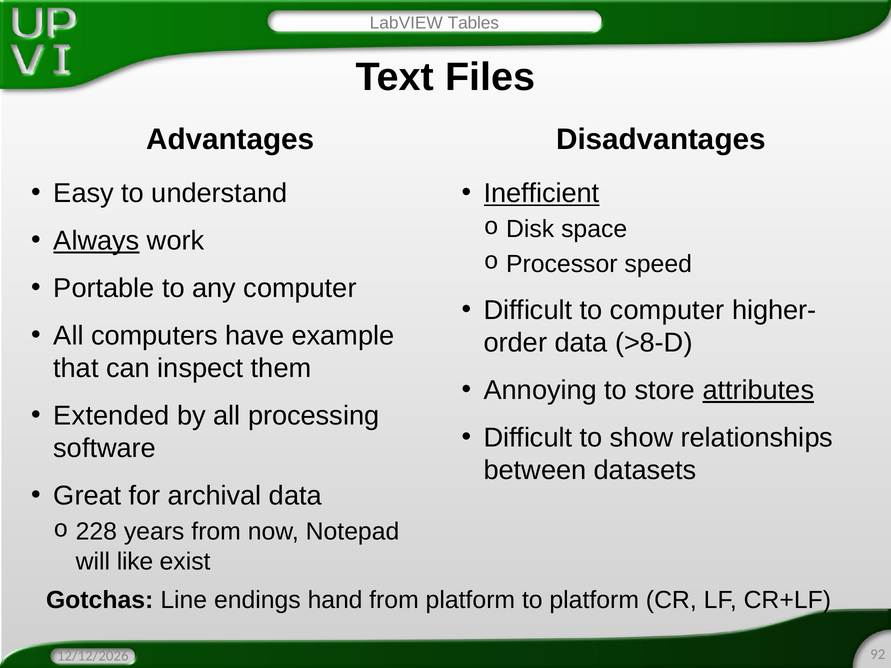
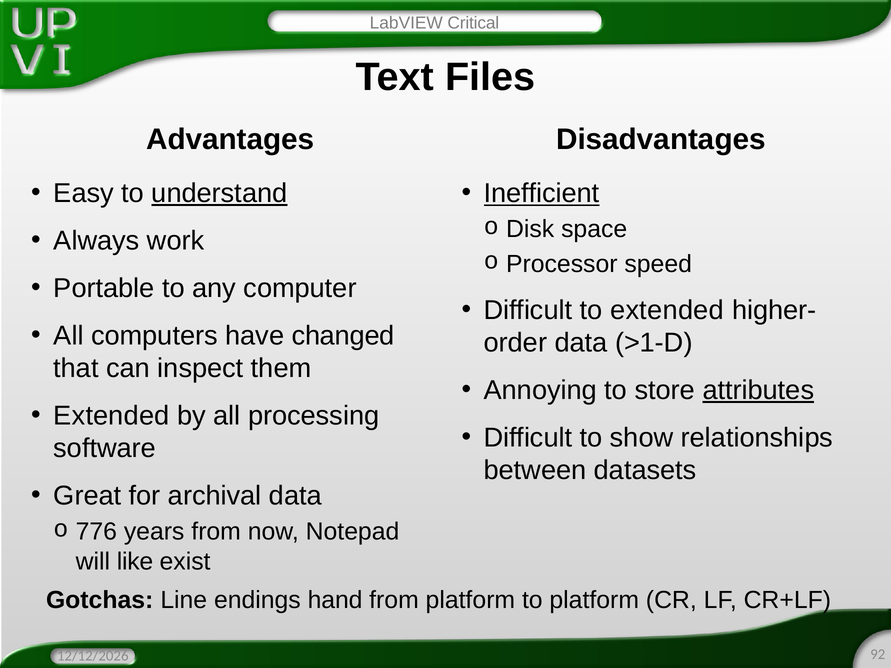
Tables: Tables -> Critical (473, 23)
understand underline: none -> present (219, 193)
Always underline: present -> none (96, 241)
to computer: computer -> extended (667, 310)
example: example -> changed (343, 336)
>8-D: >8-D -> >1-D (654, 343)
228: 228 -> 776 (96, 532)
